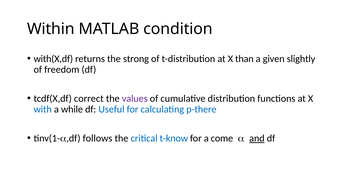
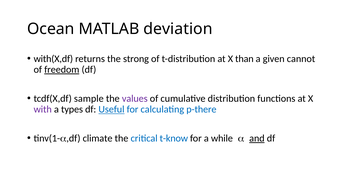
Within: Within -> Ocean (51, 29)
condition: condition -> deviation (178, 29)
slightly: slightly -> cannot (301, 59)
freedom underline: none -> present (62, 70)
correct: correct -> sample (89, 99)
with colour: blue -> purple (43, 109)
while: while -> types (72, 109)
Useful underline: none -> present (111, 109)
follows: follows -> climate (98, 138)
come: come -> while (222, 138)
